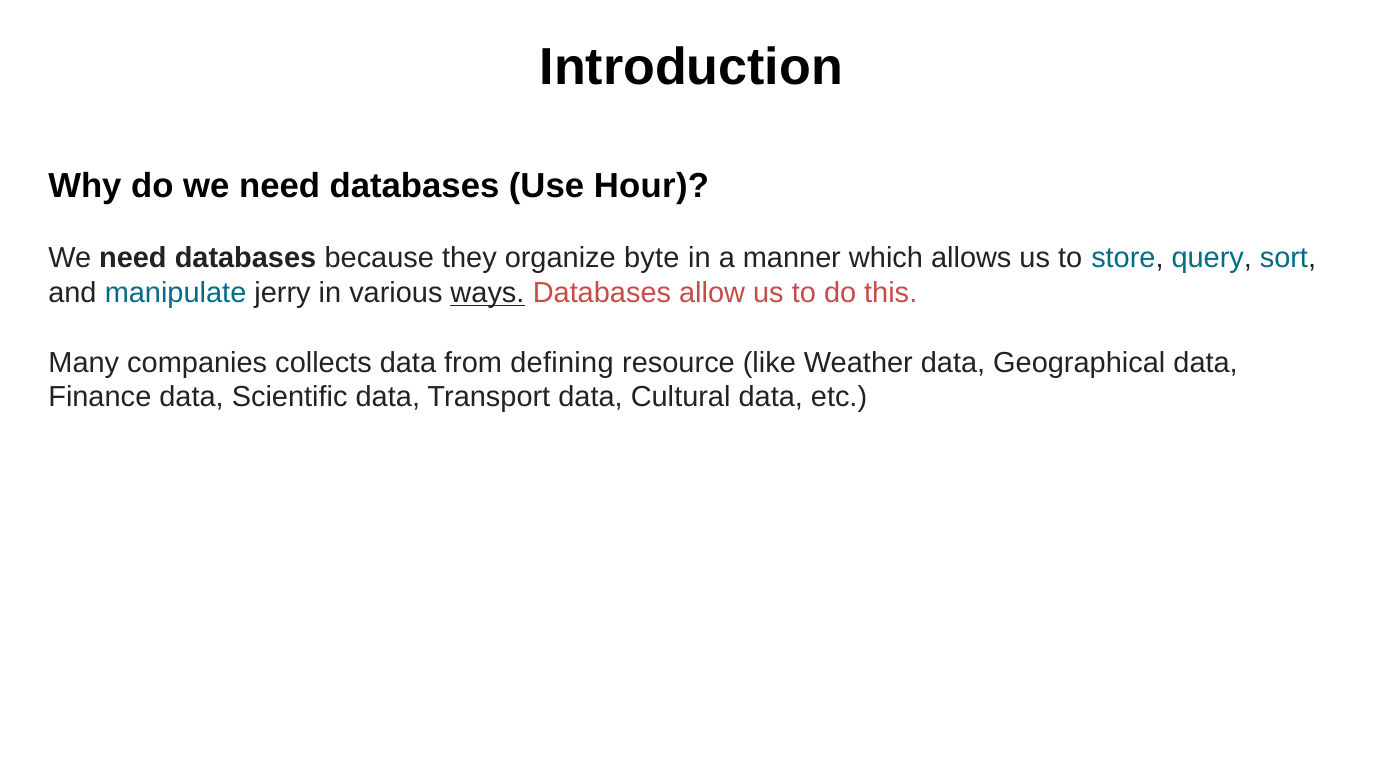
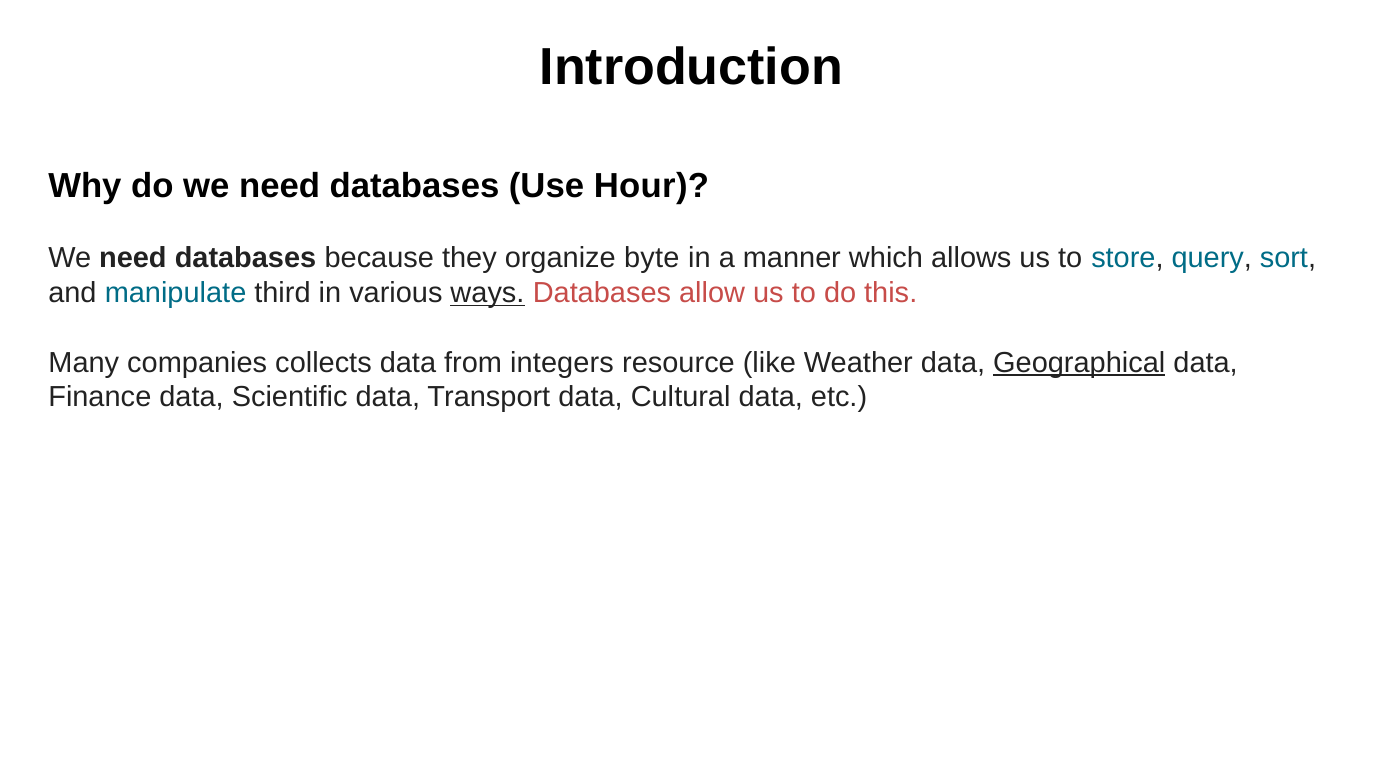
jerry: jerry -> third (282, 293)
defining: defining -> integers (562, 362)
Geographical underline: none -> present (1079, 362)
